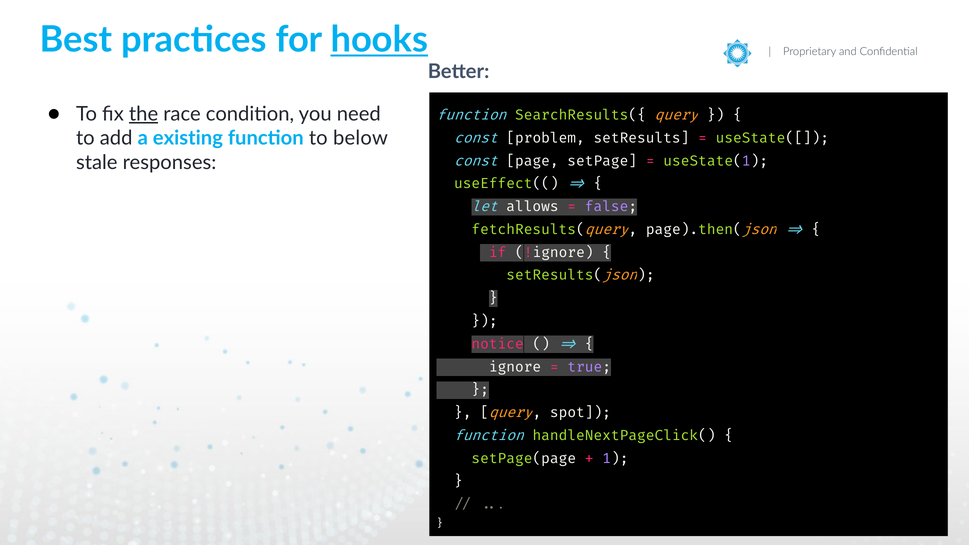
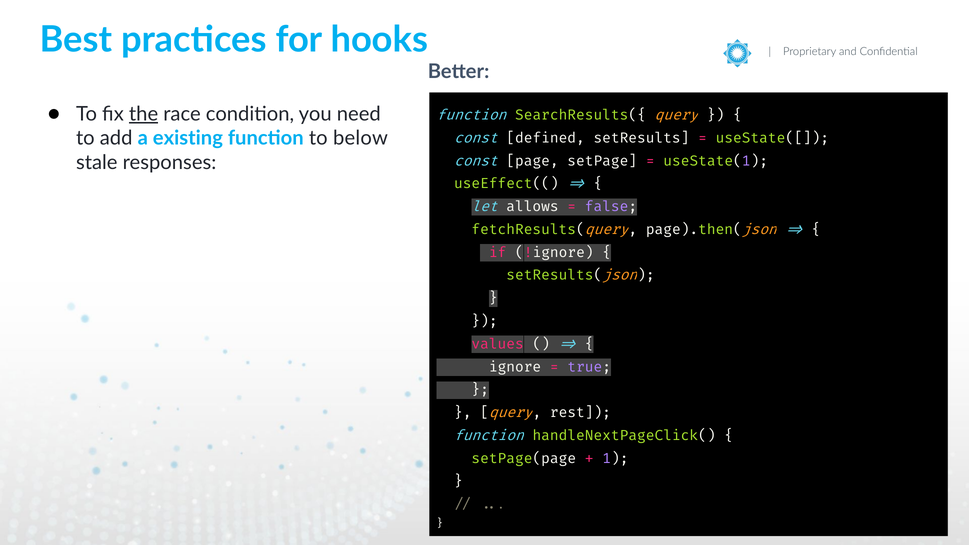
hooks underline: present -> none (379, 40)
problem: problem -> defined (546, 138)
notice: notice -> values (498, 344)
spot: spot -> rest (580, 413)
